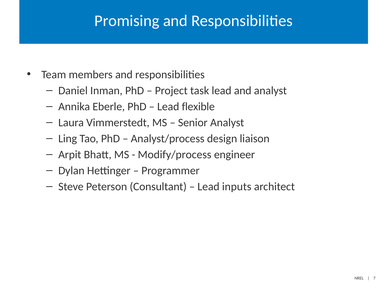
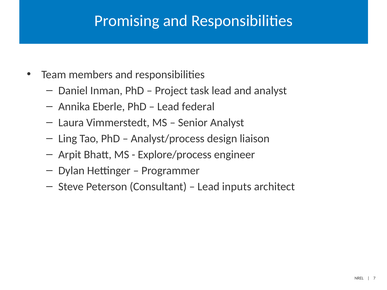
flexible: flexible -> federal (198, 107)
Modify/process: Modify/process -> Explore/process (175, 155)
